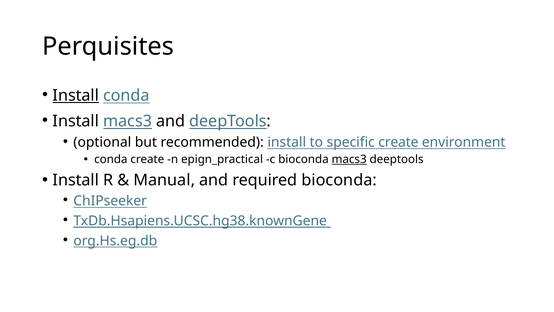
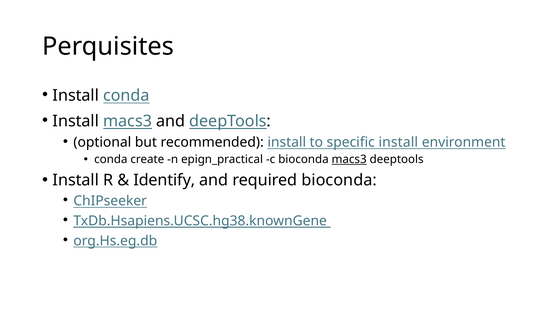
Install underline: present -> none (76, 95)
specific create: create -> install (398, 142)
Manual: Manual -> Identify (164, 180)
